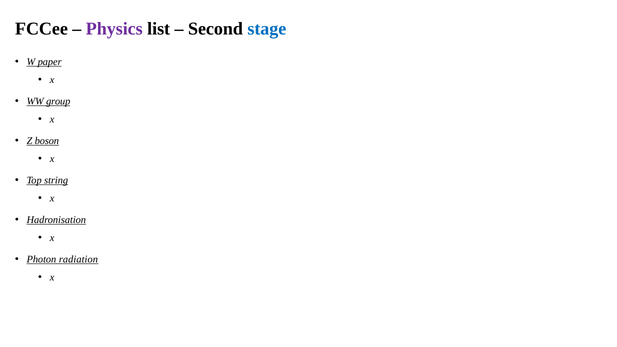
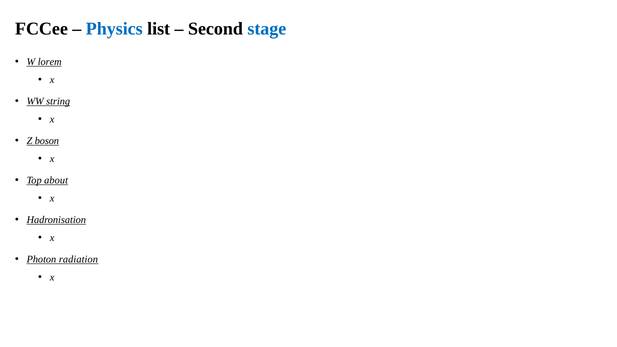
Physics colour: purple -> blue (114, 29)
paper: paper -> lorem (50, 62)
group: group -> string (58, 101)
string: string -> about (56, 180)
